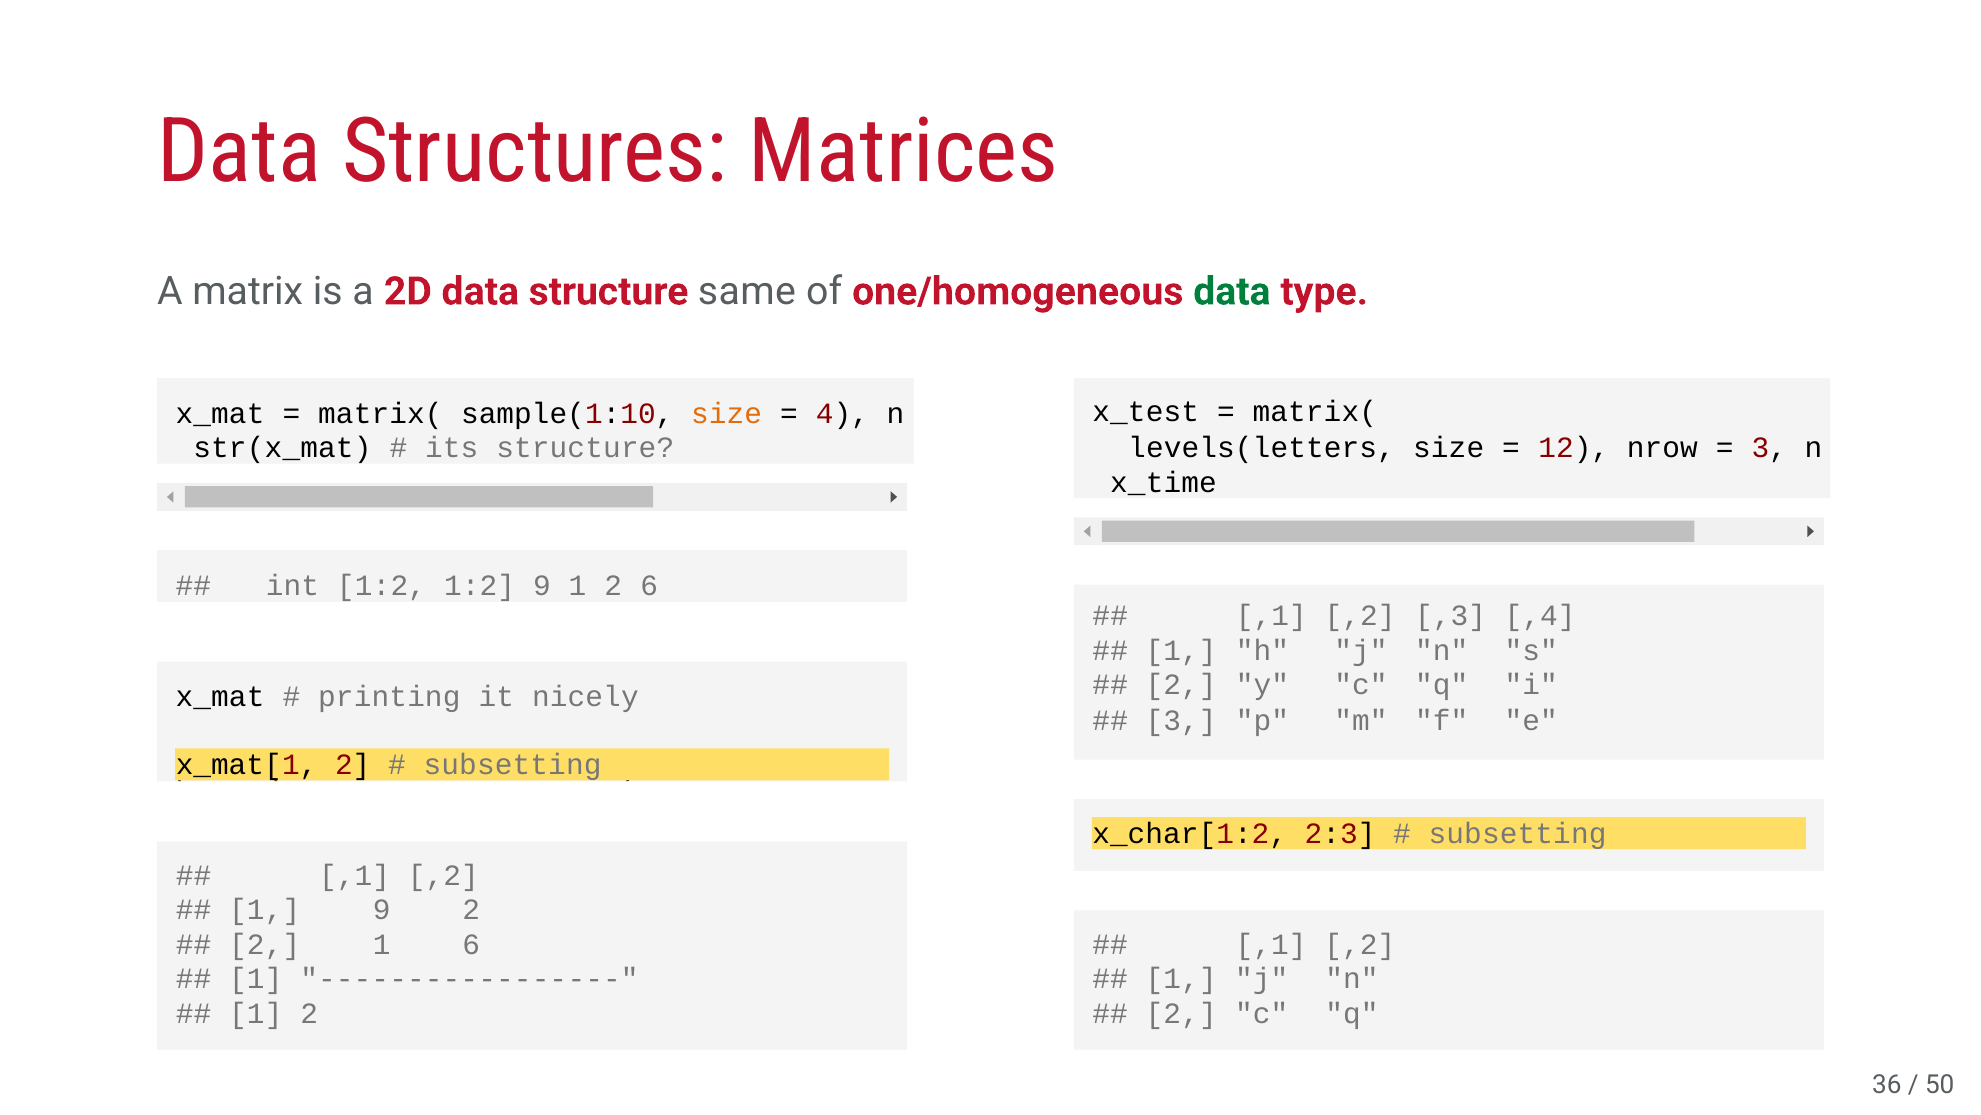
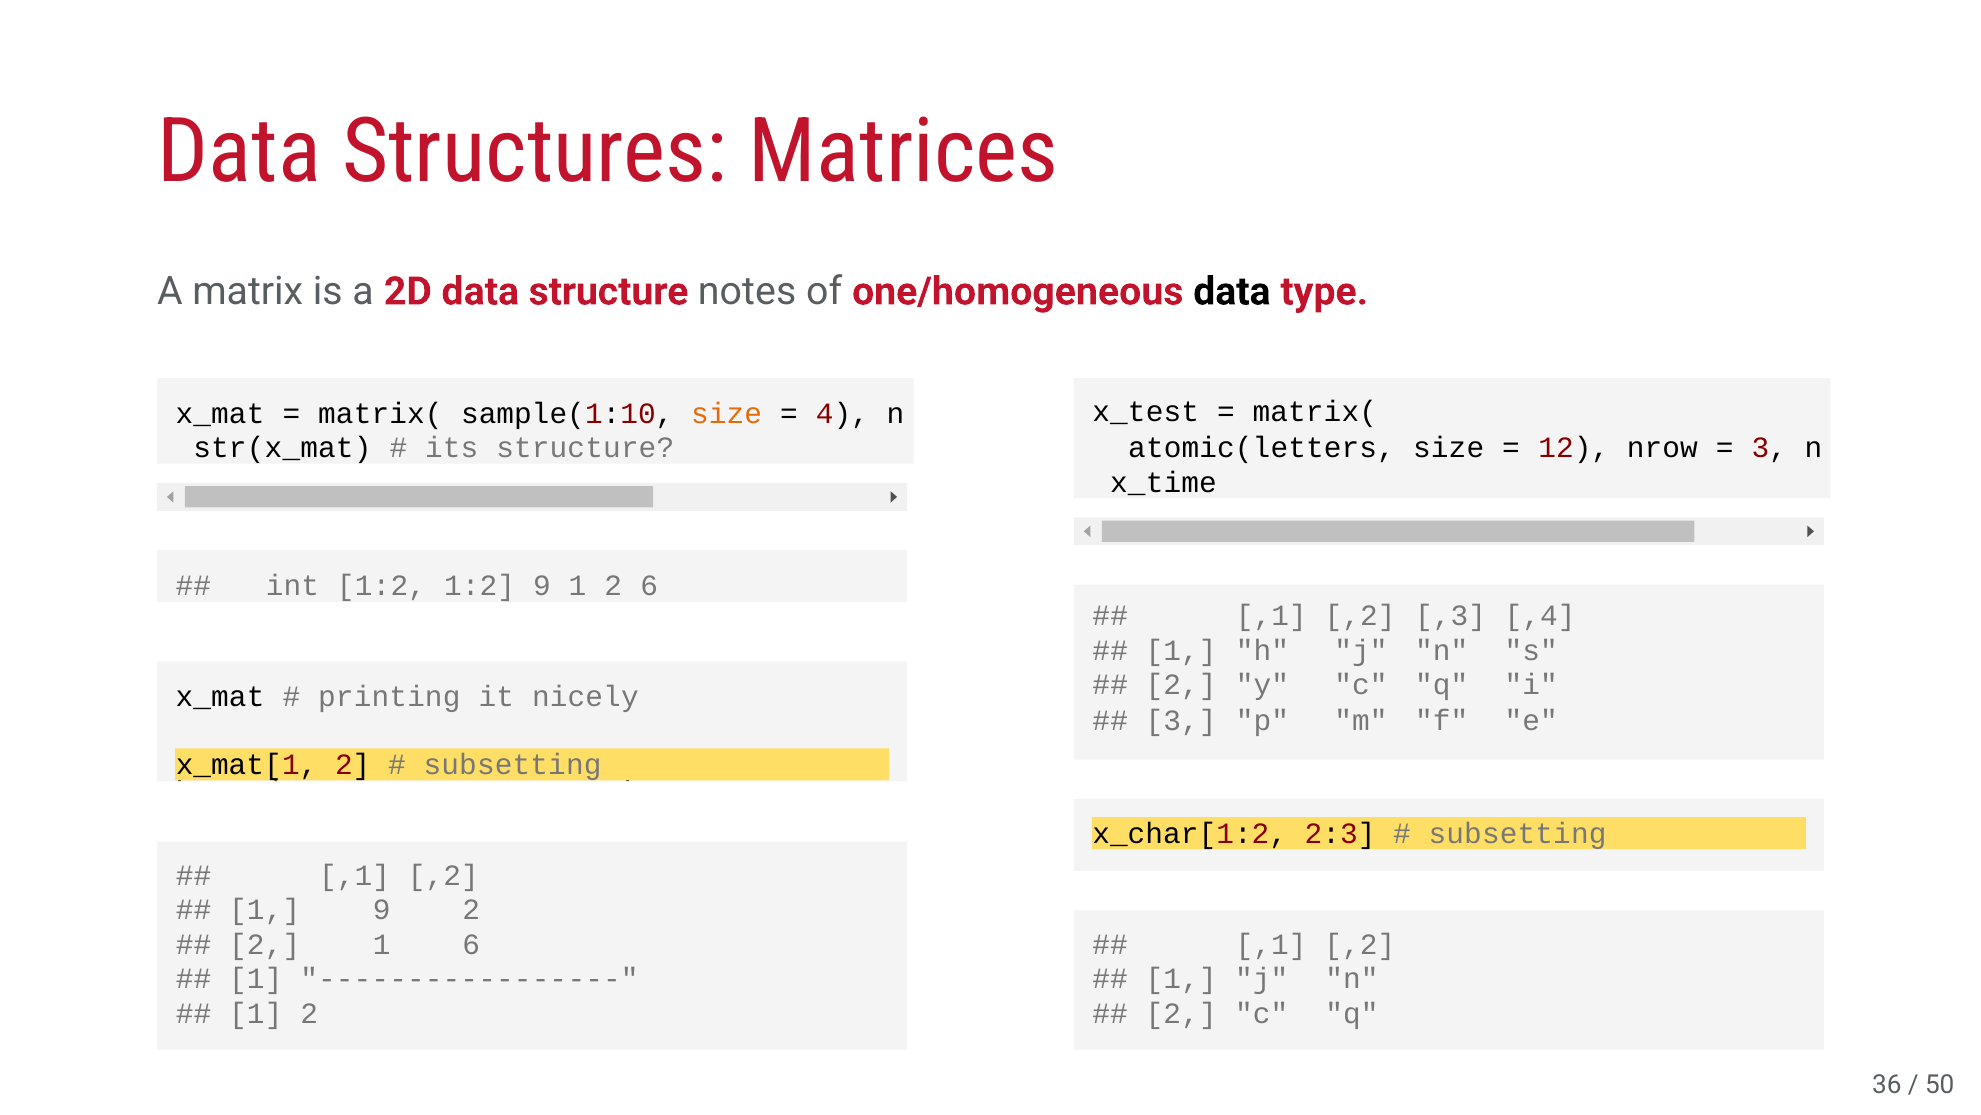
same: same -> notes (747, 292)
data colour: green -> black (1232, 292)
levels(letters: levels(letters -> atomic(letters (1262, 448)
